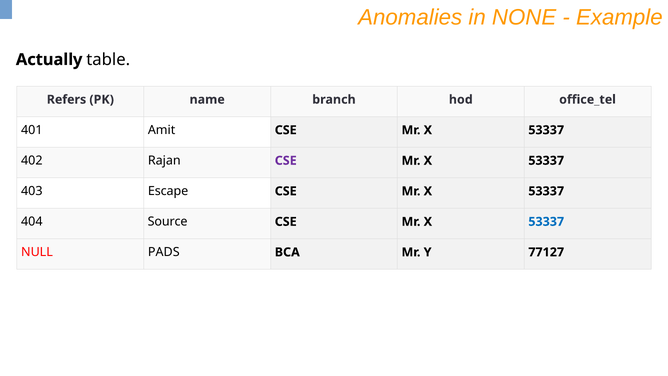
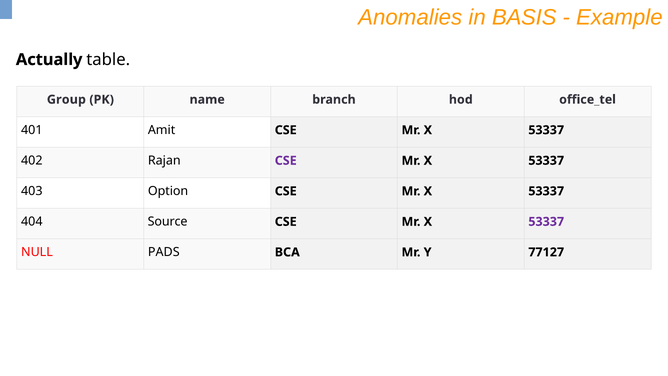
NONE: NONE -> BASIS (524, 17)
Refers: Refers -> Group (66, 99)
Escape: Escape -> Option (168, 191)
53337 colour: blue -> purple (546, 222)
